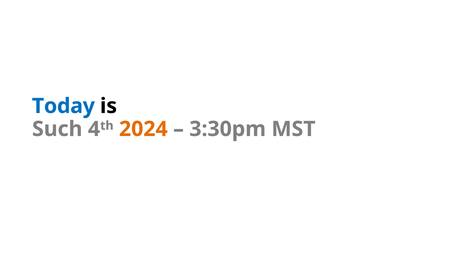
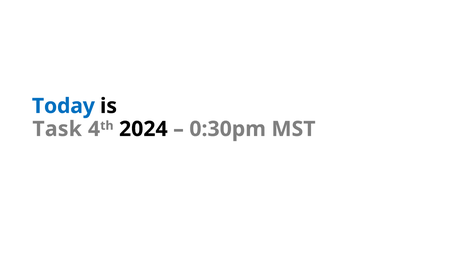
Such: Such -> Task (57, 129)
2024 colour: orange -> black (143, 129)
3:30pm: 3:30pm -> 0:30pm (228, 129)
